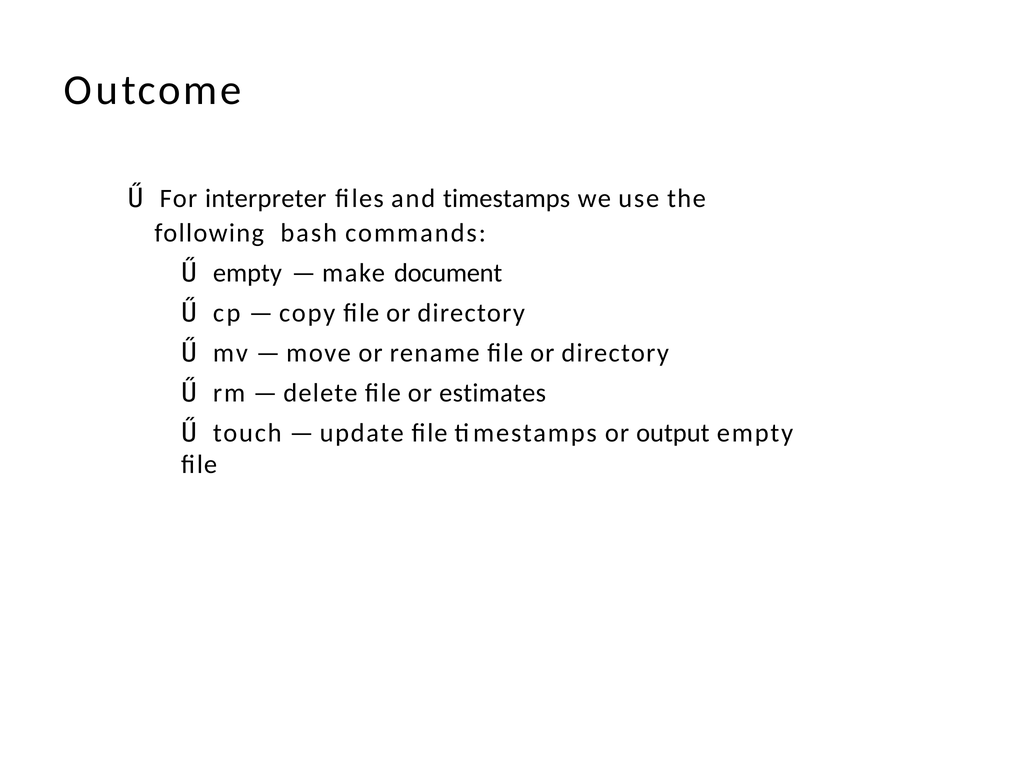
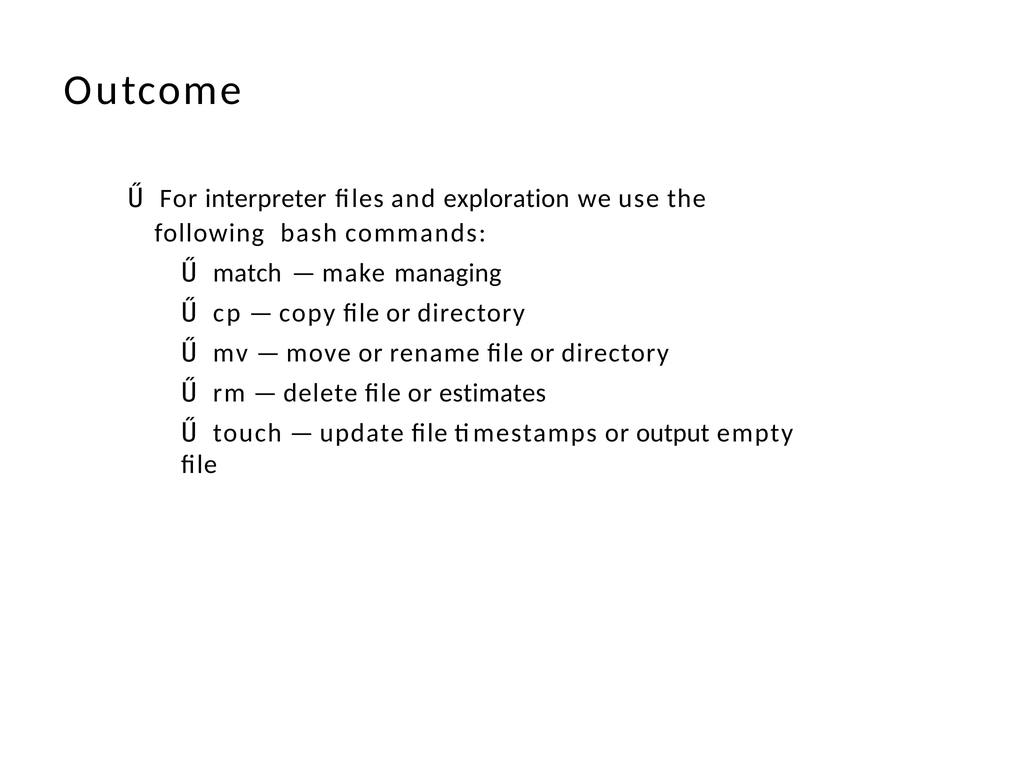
and timestamps: timestamps -> exploration (507, 198)
Ű empty: empty -> match (247, 273)
document: document -> managing (448, 273)
